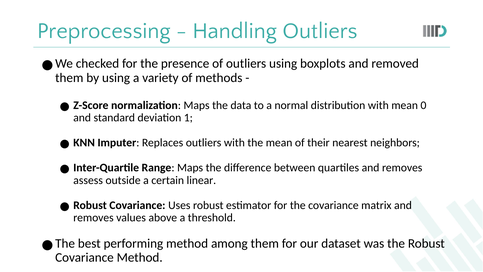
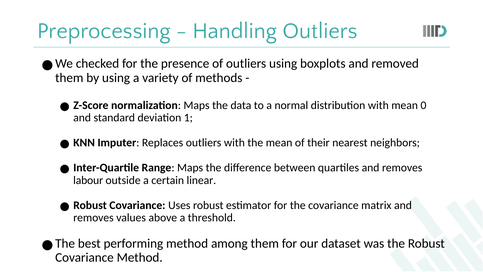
assess: assess -> labour (88, 180)
